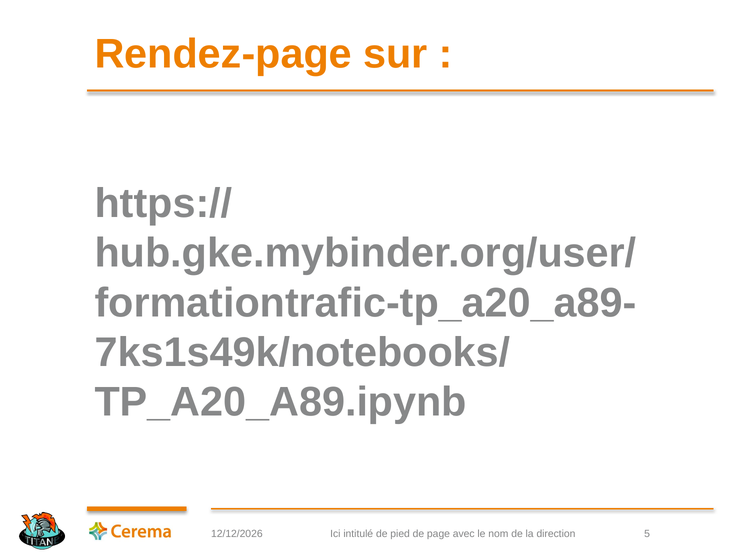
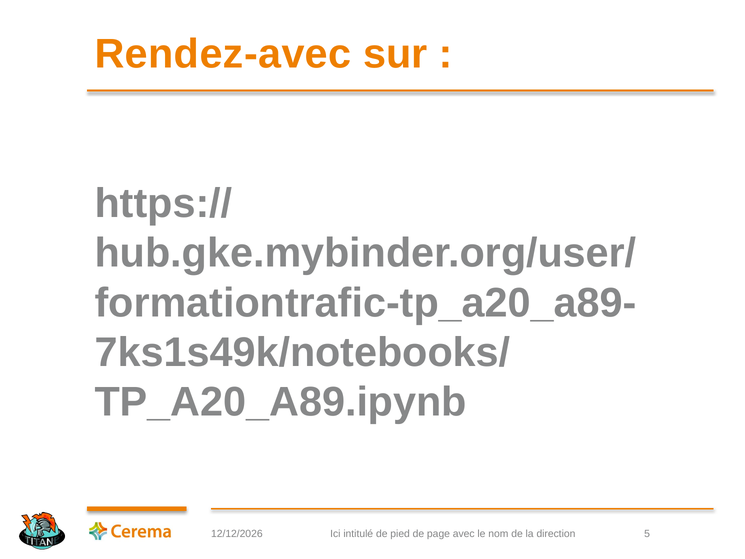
Rendez-page: Rendez-page -> Rendez-avec (223, 54)
